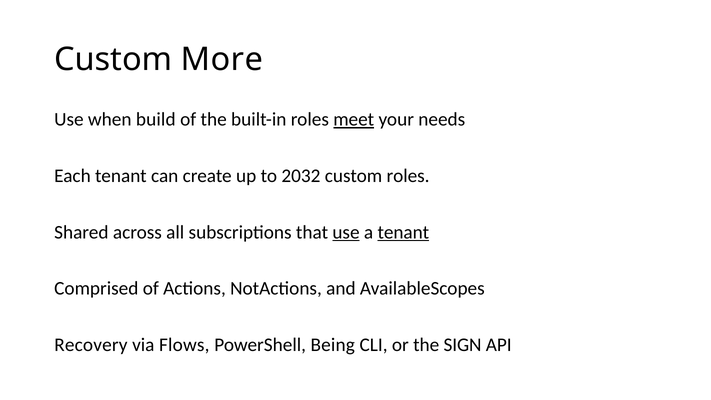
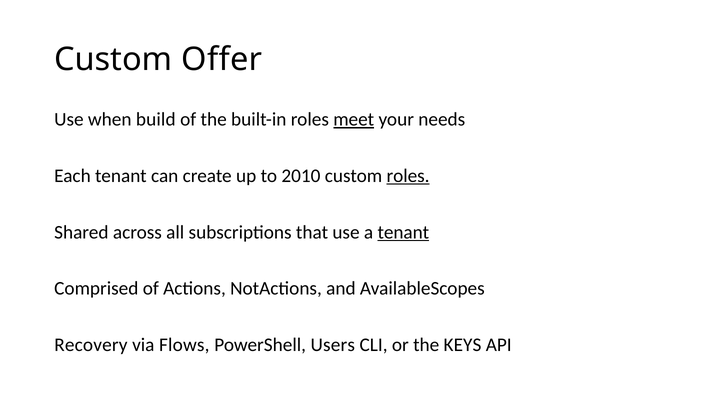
More: More -> Offer (222, 60)
2032: 2032 -> 2010 (301, 176)
roles underline: none -> present (408, 176)
use underline: present -> none (346, 232)
Being: Being -> Users (333, 345)
SIGN: SIGN -> KEYS (462, 345)
